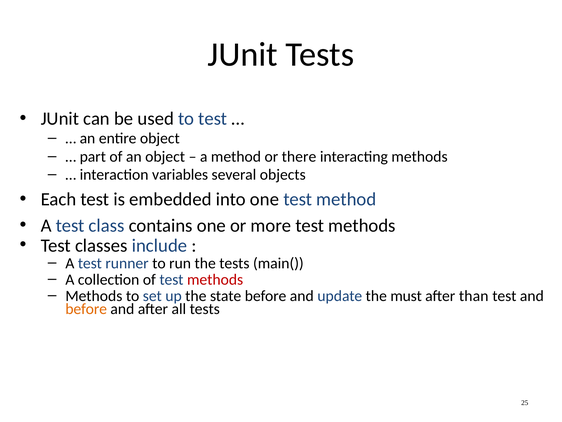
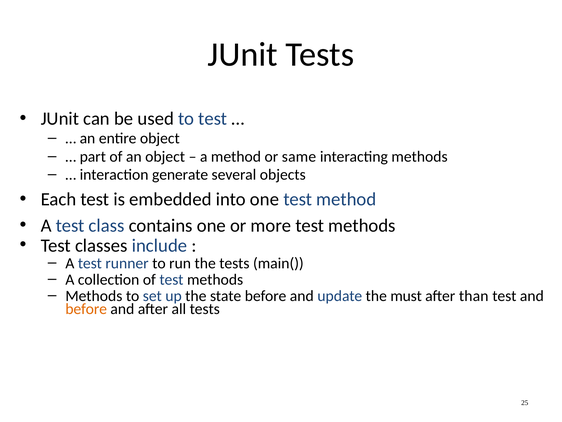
there: there -> same (299, 156)
variables: variables -> generate (180, 175)
methods colour: red -> black (215, 279)
